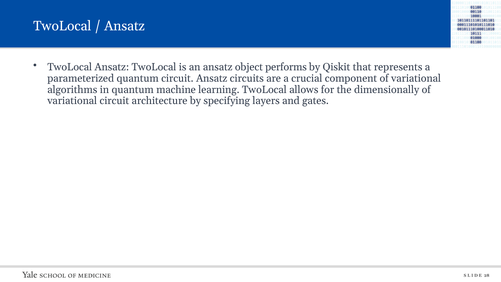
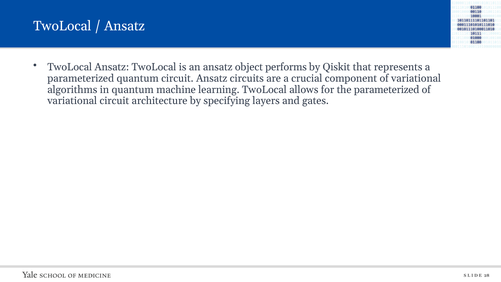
the dimensionally: dimensionally -> parameterized (387, 89)
